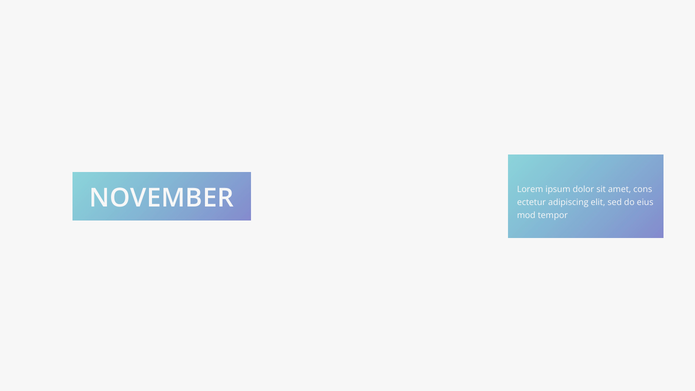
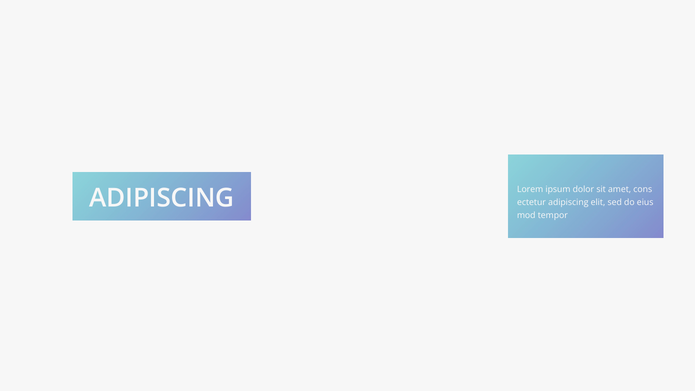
NOVEMBER: NOVEMBER -> ADIPISCING (162, 198)
